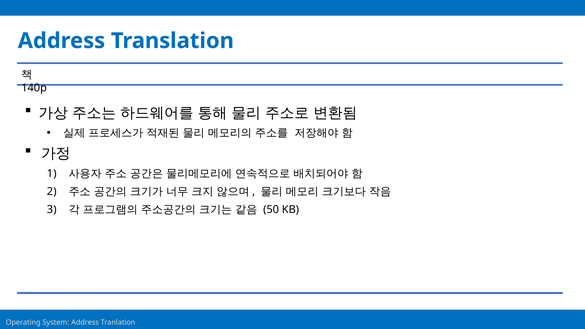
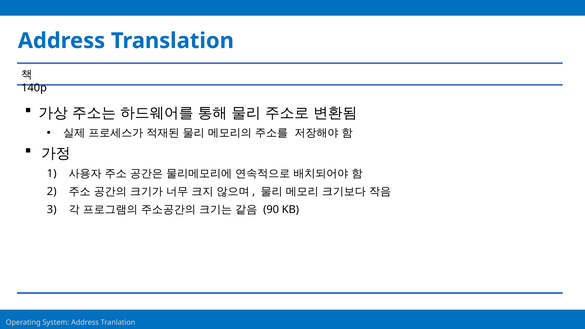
50: 50 -> 90 (271, 210)
